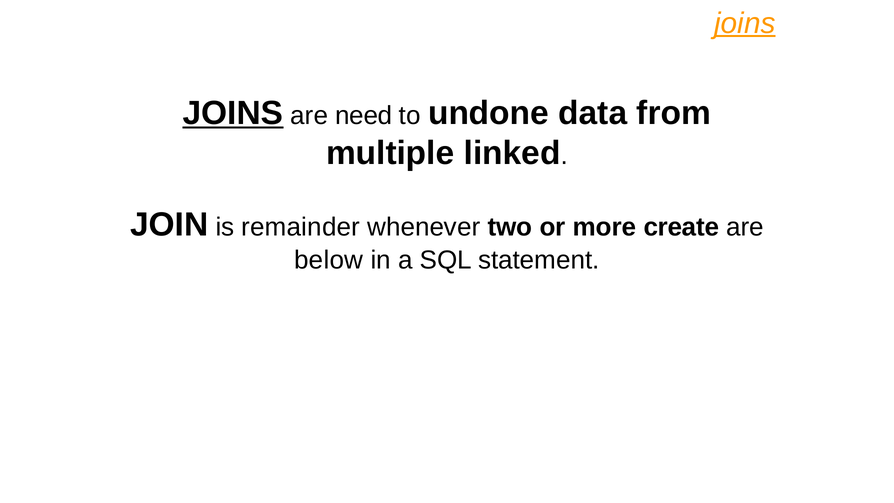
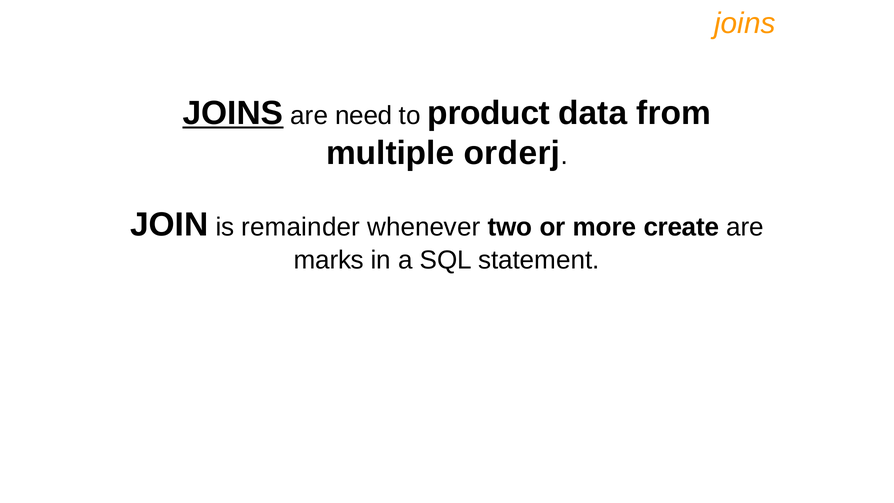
joins underline: present -> none (745, 23)
undone: undone -> product (489, 113)
linked: linked -> orderj (512, 153)
below: below -> marks (329, 260)
